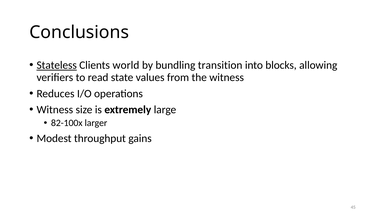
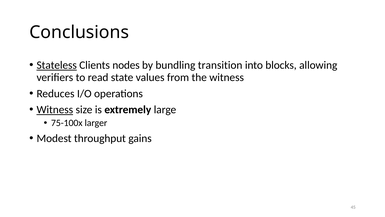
world: world -> nodes (126, 65)
Witness underline: none -> present (55, 110)
82-100x: 82-100x -> 75-100x (67, 123)
